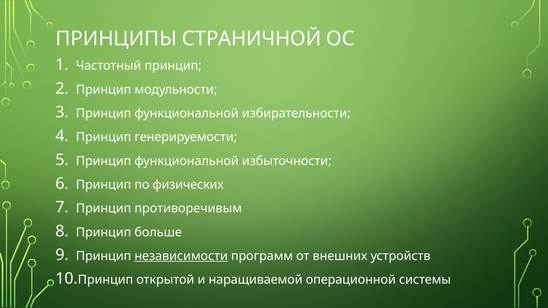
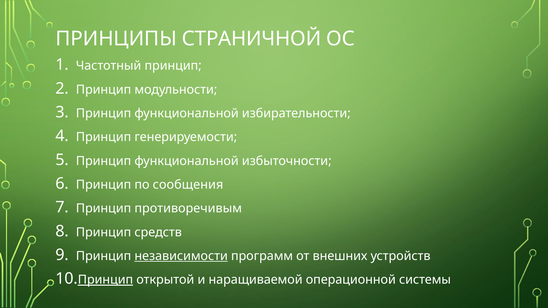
физических: физических -> сообщения (188, 185)
больше: больше -> средств (158, 232)
Принцип underline: none -> present (105, 280)
